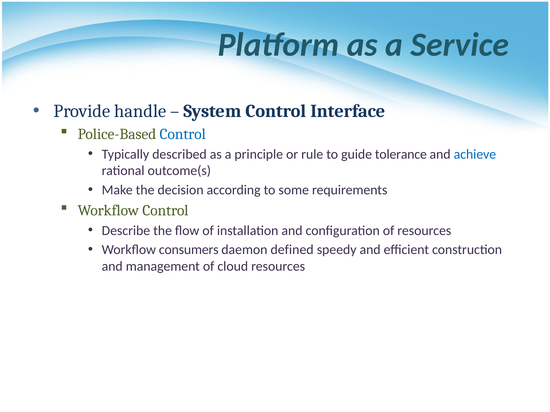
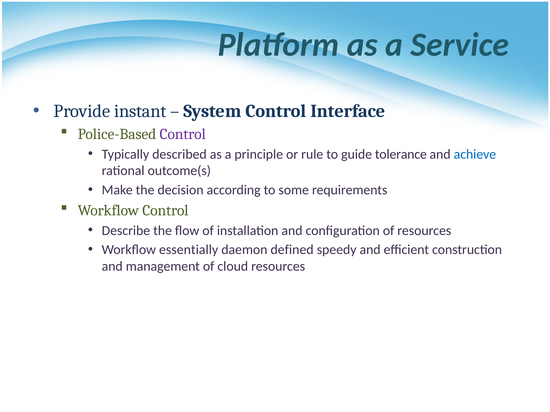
handle: handle -> instant (140, 111)
Control colour: blue -> purple (183, 134)
consumers: consumers -> essentially (189, 250)
